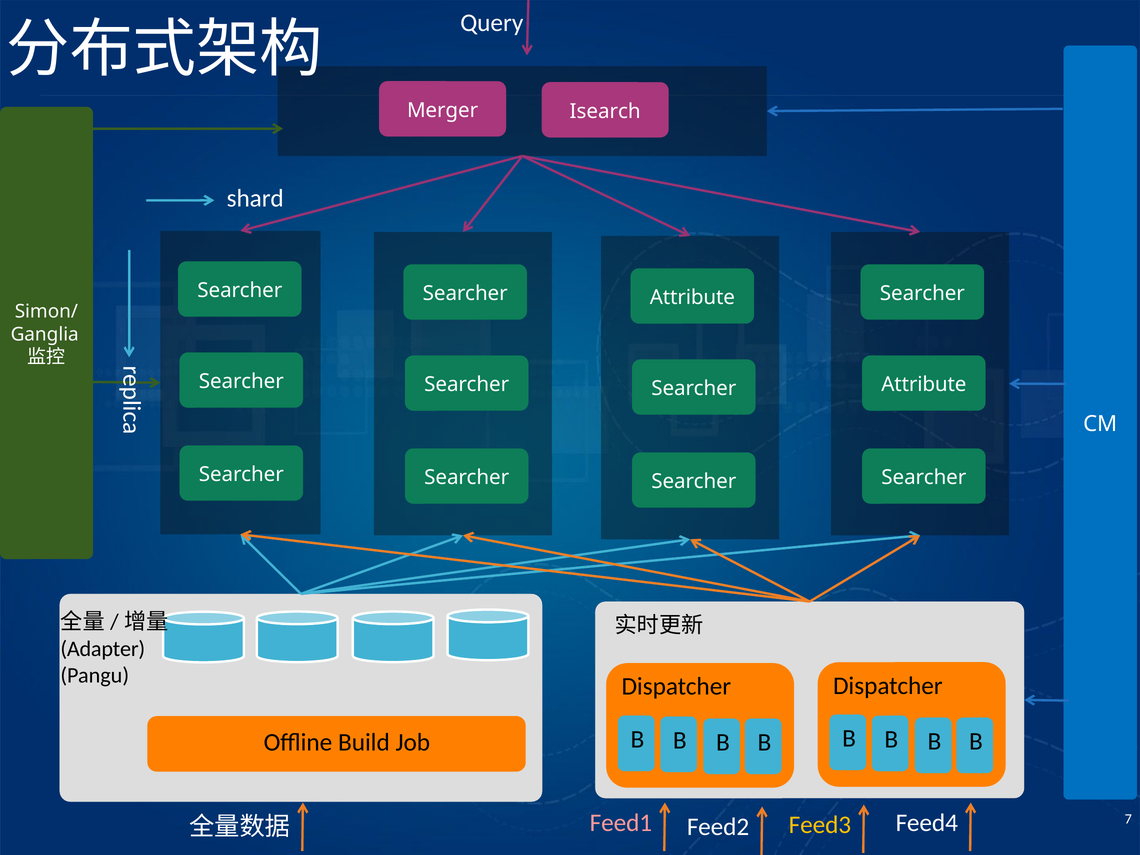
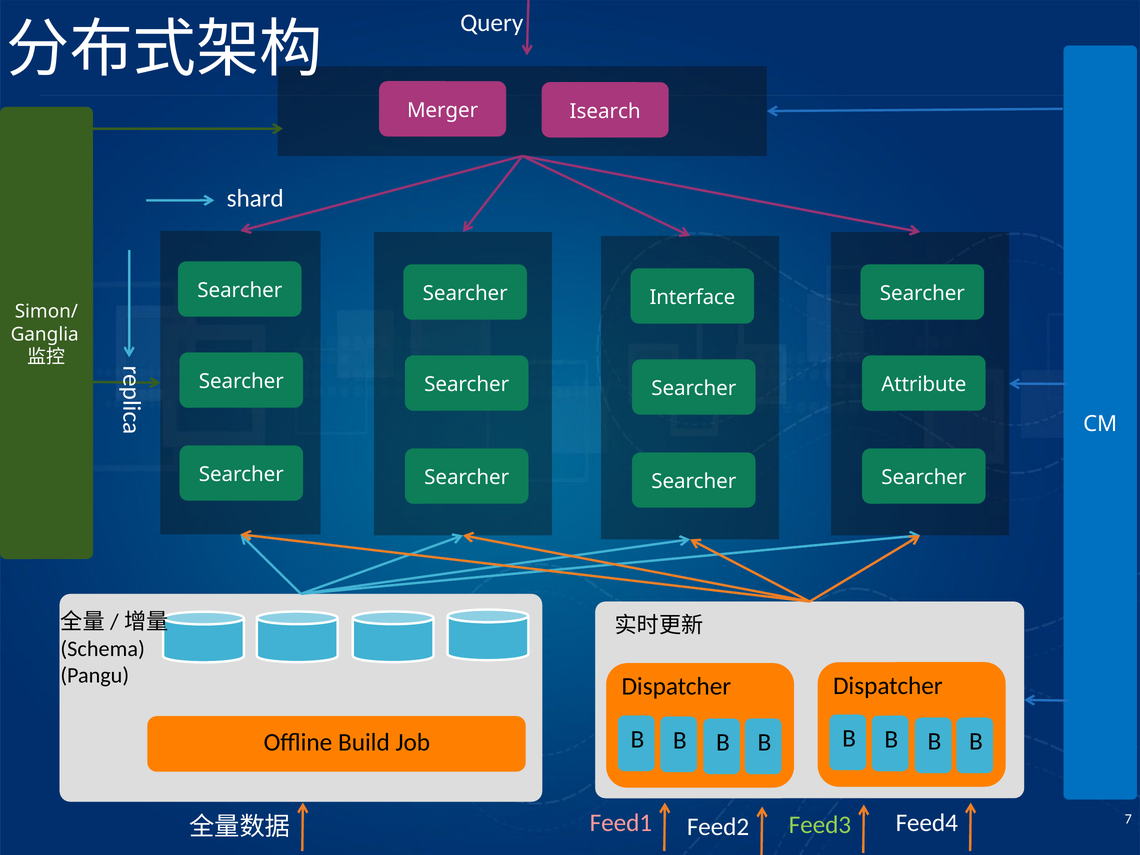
Attribute: Attribute -> Interface (692, 297)
Adapter: Adapter -> Schema (103, 649)
Feed3 colour: yellow -> light green (820, 825)
